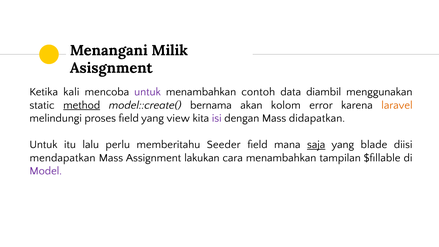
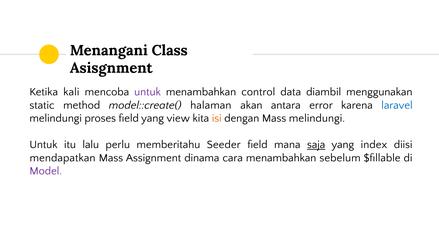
Milik: Milik -> Class (170, 50)
contoh: contoh -> control (258, 92)
method underline: present -> none (82, 105)
bernama: bernama -> halaman (211, 105)
kolom: kolom -> antara (286, 105)
laravel colour: orange -> blue (397, 105)
isi colour: purple -> orange (217, 118)
Mass didapatkan: didapatkan -> melindungi (317, 118)
blade: blade -> index (374, 145)
lakukan: lakukan -> dinama (202, 158)
tampilan: tampilan -> sebelum (340, 158)
